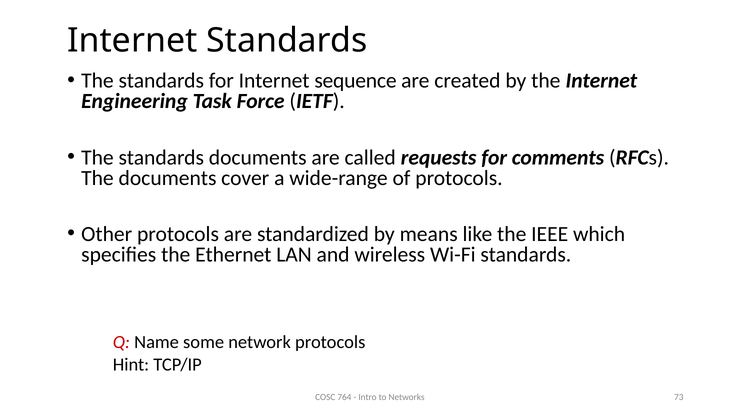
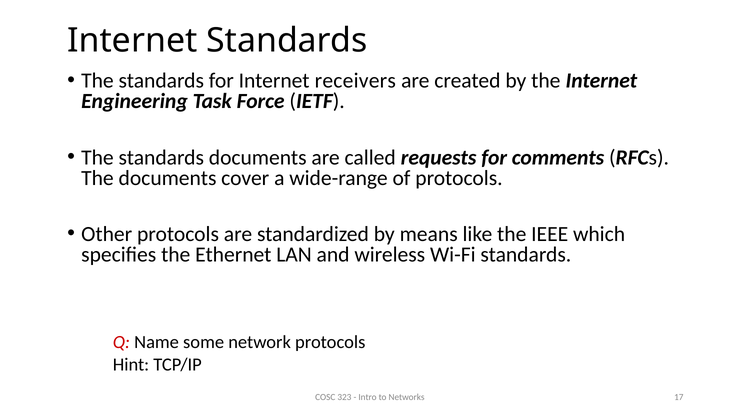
sequence: sequence -> receivers (355, 81)
764: 764 -> 323 (344, 397)
73: 73 -> 17 (679, 397)
